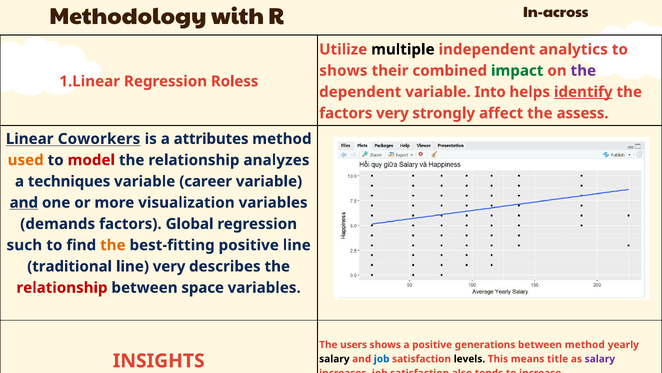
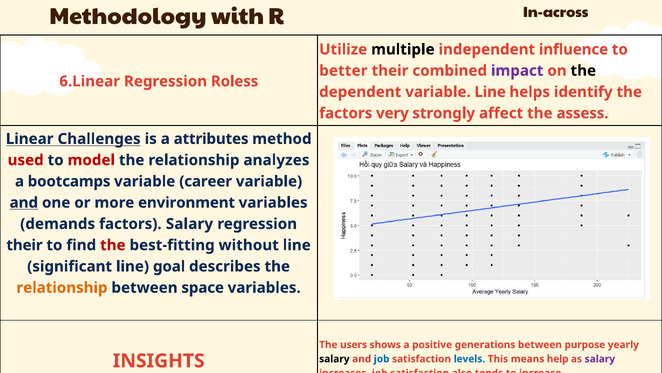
analytics: analytics -> influence (574, 49)
shows: shows -> better (343, 71)
impact colour: green -> purple (517, 71)
the colour: purple -> black (583, 71)
1.Linear: 1.Linear -> 6.Linear (90, 81)
variable Into: Into -> Line (490, 92)
identify underline: present -> none (583, 92)
Coworkers: Coworkers -> Challenges (99, 139)
used colour: orange -> red (26, 160)
techniques: techniques -> bootcamps (69, 181)
visualization: visualization -> environment (187, 202)
factors Global: Global -> Salary (189, 224)
such: such -> their (24, 245)
the colour: orange -> red (113, 245)
best-fitting positive: positive -> without (249, 245)
traditional: traditional -> significant (70, 266)
line very: very -> goal (169, 266)
relationship colour: red -> orange (62, 287)
between method: method -> purpose (585, 344)
levels colour: black -> blue (469, 358)
title: title -> help (558, 358)
